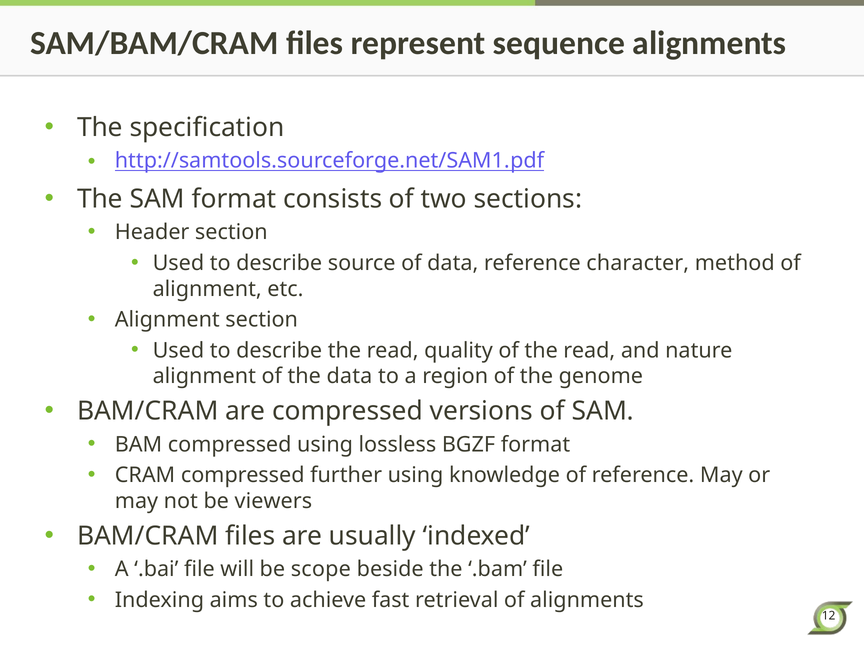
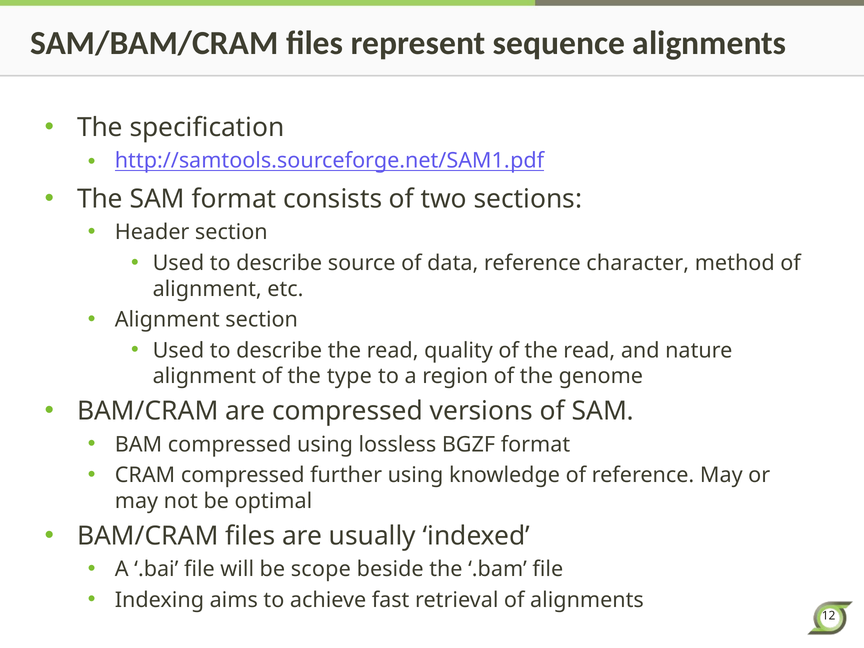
the data: data -> type (349, 376)
viewers: viewers -> optimal (273, 501)
